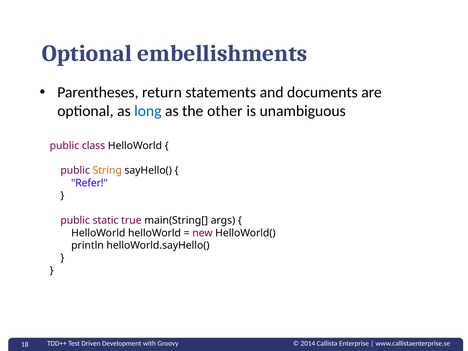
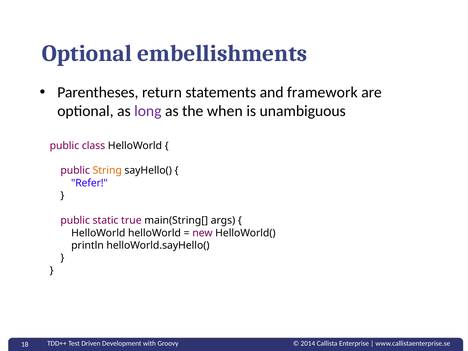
documents: documents -> framework (322, 92)
long colour: blue -> purple (148, 111)
other: other -> when (225, 111)
